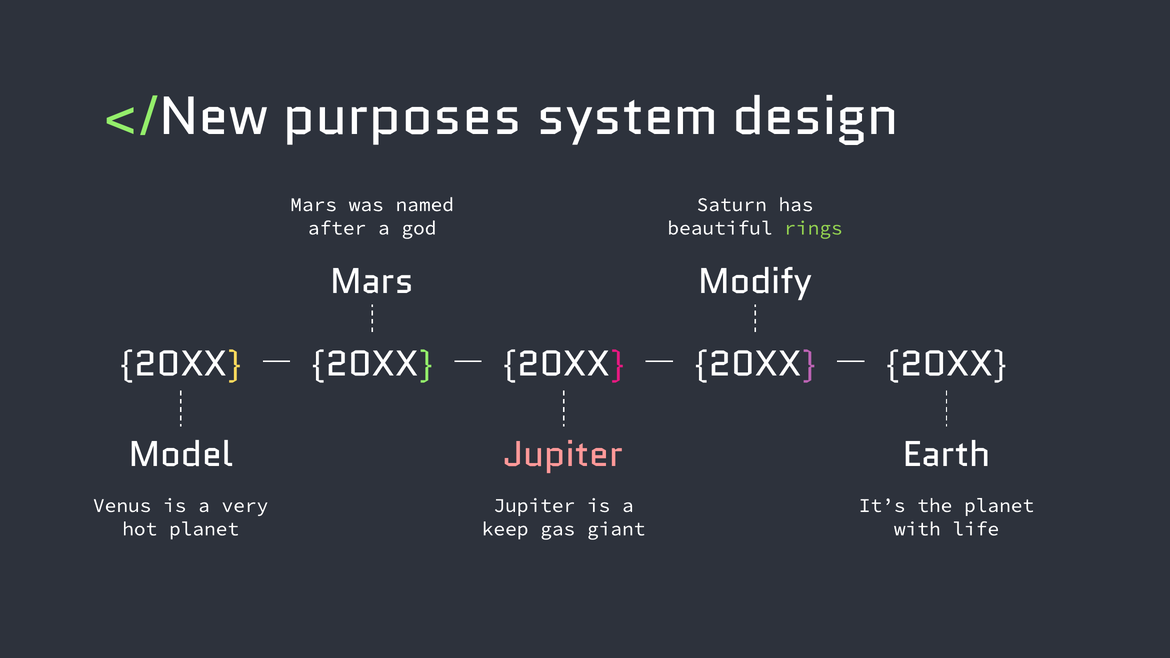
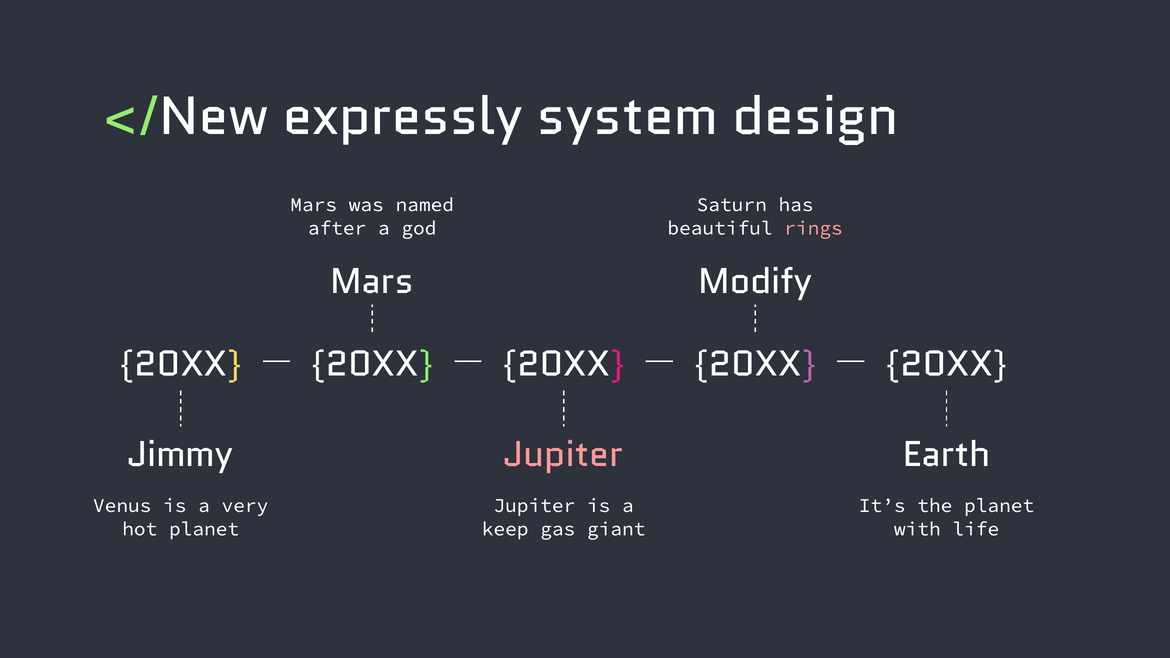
purposes: purposes -> expressly (403, 117)
rings colour: light green -> pink (814, 228)
Model: Model -> Jimmy (181, 454)
